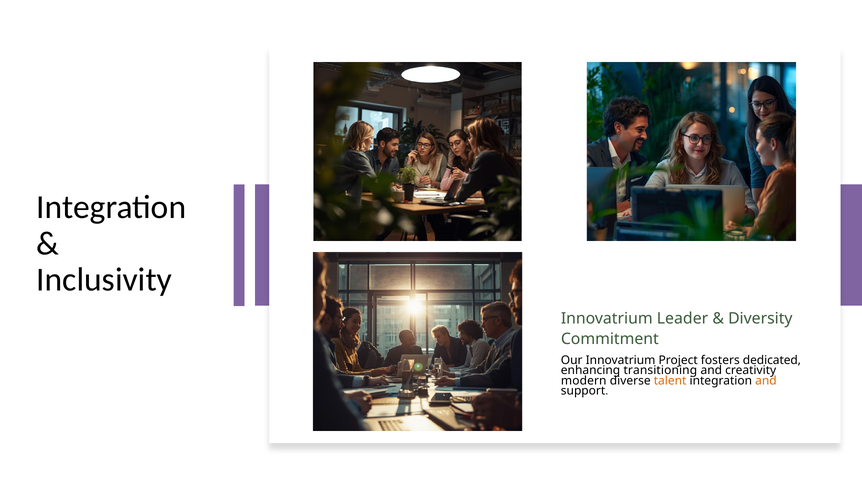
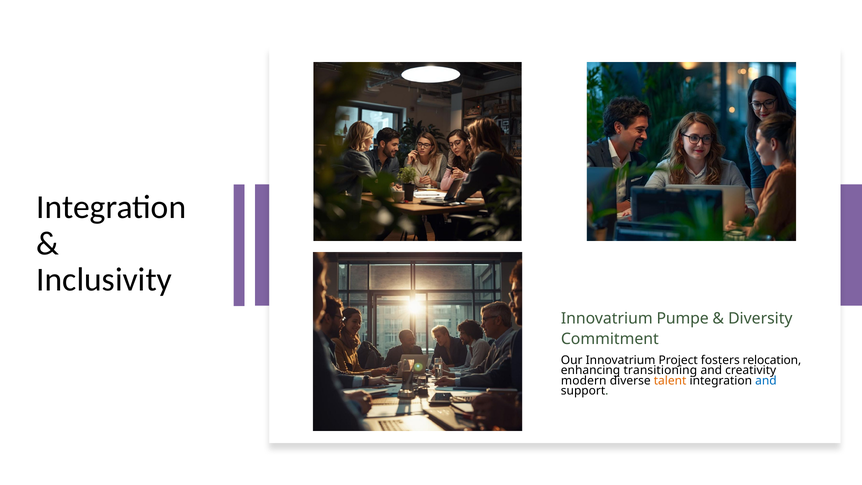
Leader: Leader -> Pumpe (683, 319)
dedicated: dedicated -> relocation (772, 360)
and colour: orange -> blue (766, 381)
